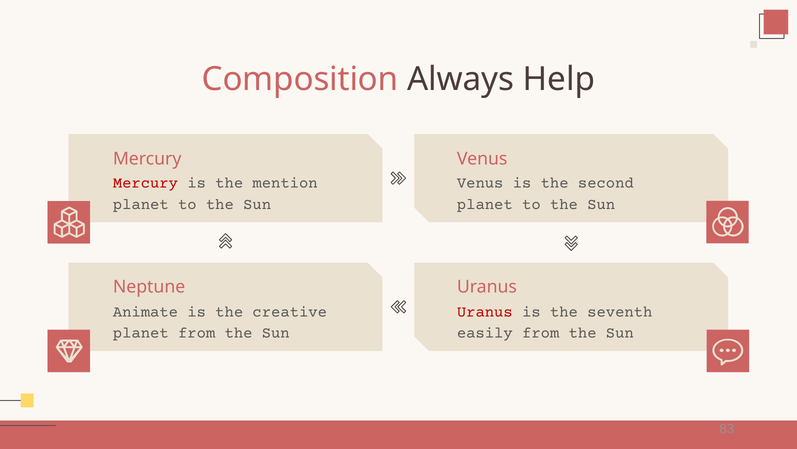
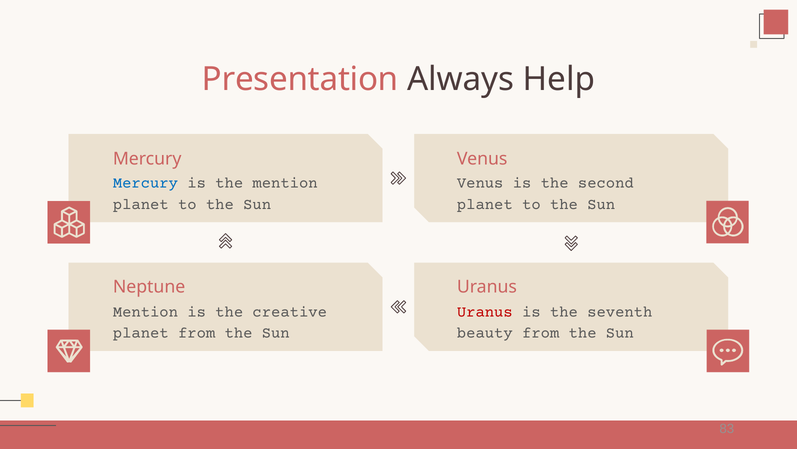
Composition: Composition -> Presentation (300, 79)
Mercury colour: red -> blue (145, 183)
Animate: Animate -> Mention (145, 311)
easily: easily -> beauty (485, 332)
